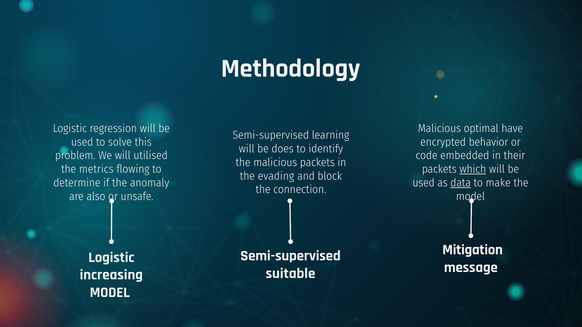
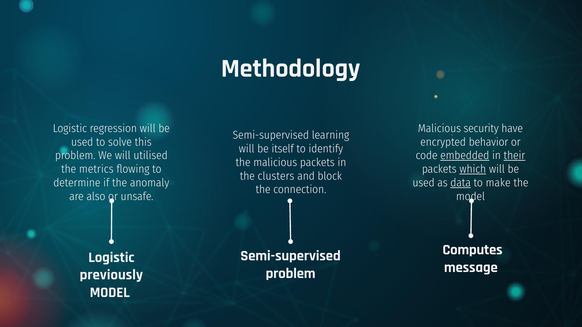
optimal: optimal -> security (481, 129)
does: does -> itself (283, 149)
embedded underline: none -> present (465, 156)
their underline: none -> present (514, 156)
evading: evading -> clusters (276, 176)
Mitigation: Mitigation -> Computes (473, 250)
suitable: suitable -> problem (291, 274)
increasing: increasing -> previously (111, 275)
